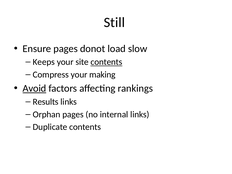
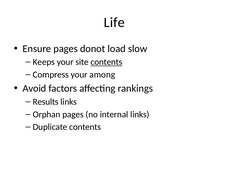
Still: Still -> Life (114, 22)
making: making -> among (102, 75)
Avoid underline: present -> none (34, 88)
